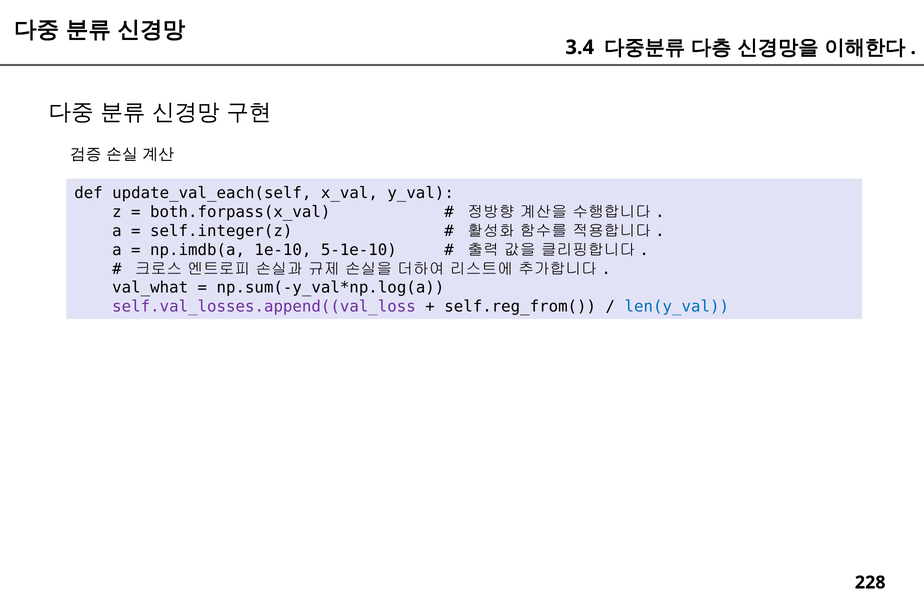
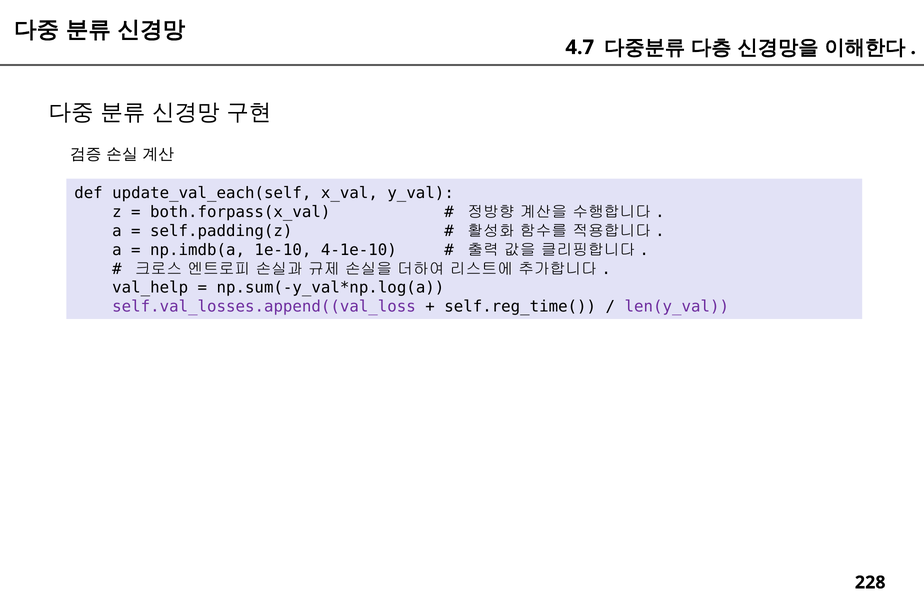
3.4: 3.4 -> 4.7 (580, 47)
self.integer(z: self.integer(z -> self.padding(z (221, 231)
5-1e-10: 5-1e-10 -> 4-1e-10 (359, 250)
val_what: val_what -> val_help (150, 288)
self.reg_from(: self.reg_from( -> self.reg_time( (520, 307)
len(y_val colour: blue -> purple (677, 307)
